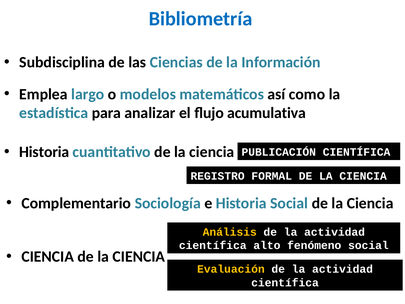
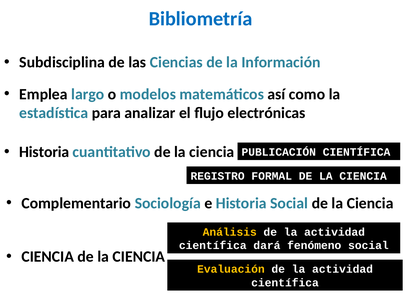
acumulativa: acumulativa -> electrónicas (267, 113)
alto: alto -> dará (267, 245)
